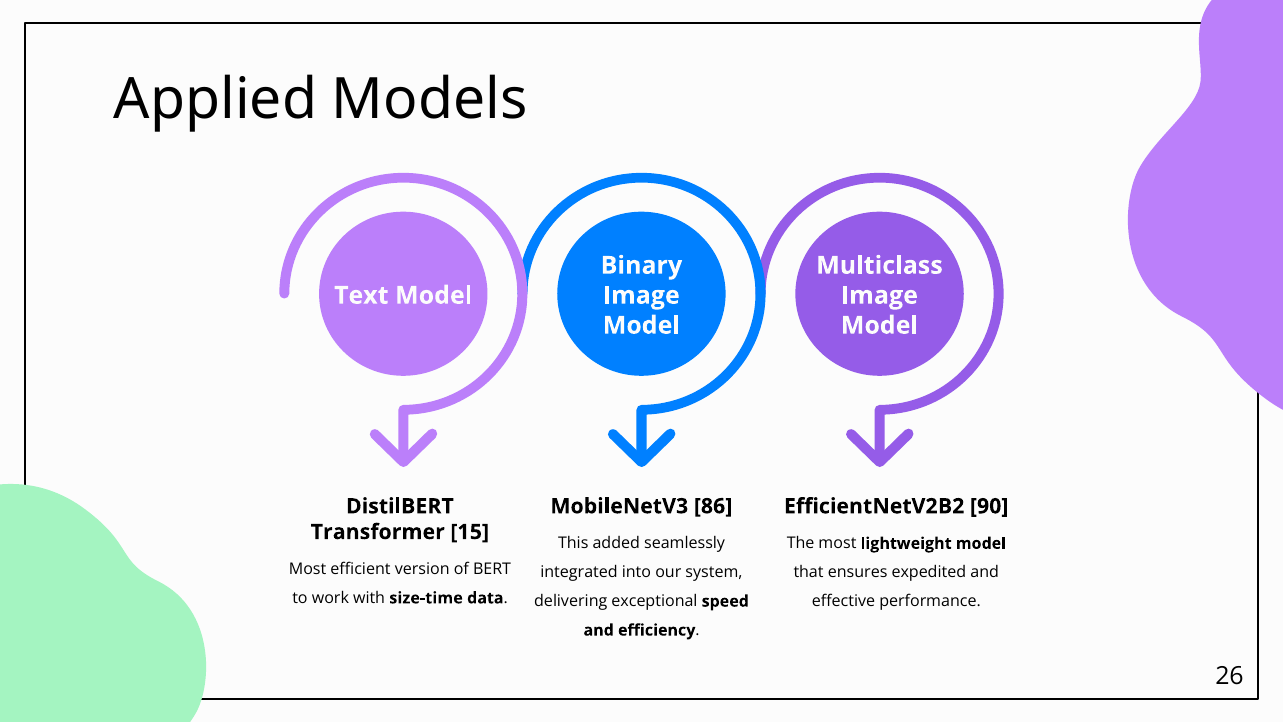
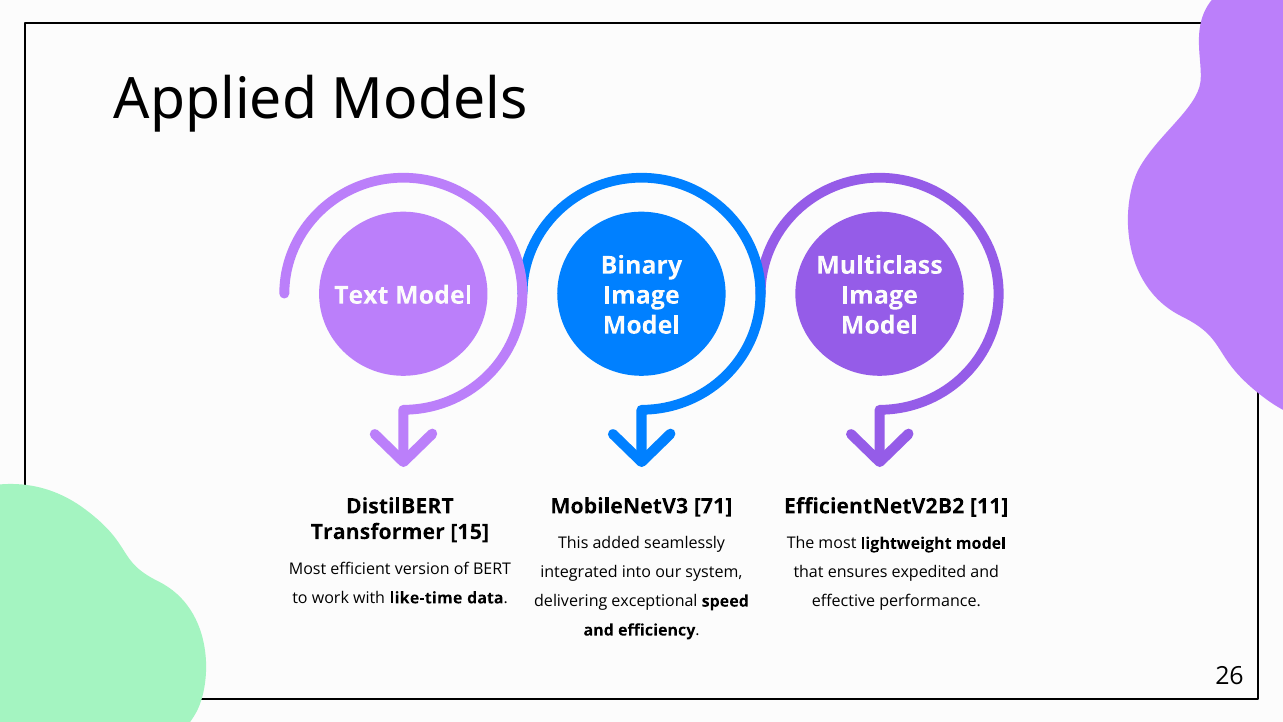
86: 86 -> 71 (713, 506)
90: 90 -> 11 (989, 506)
size-time: size-time -> like-time (426, 598)
